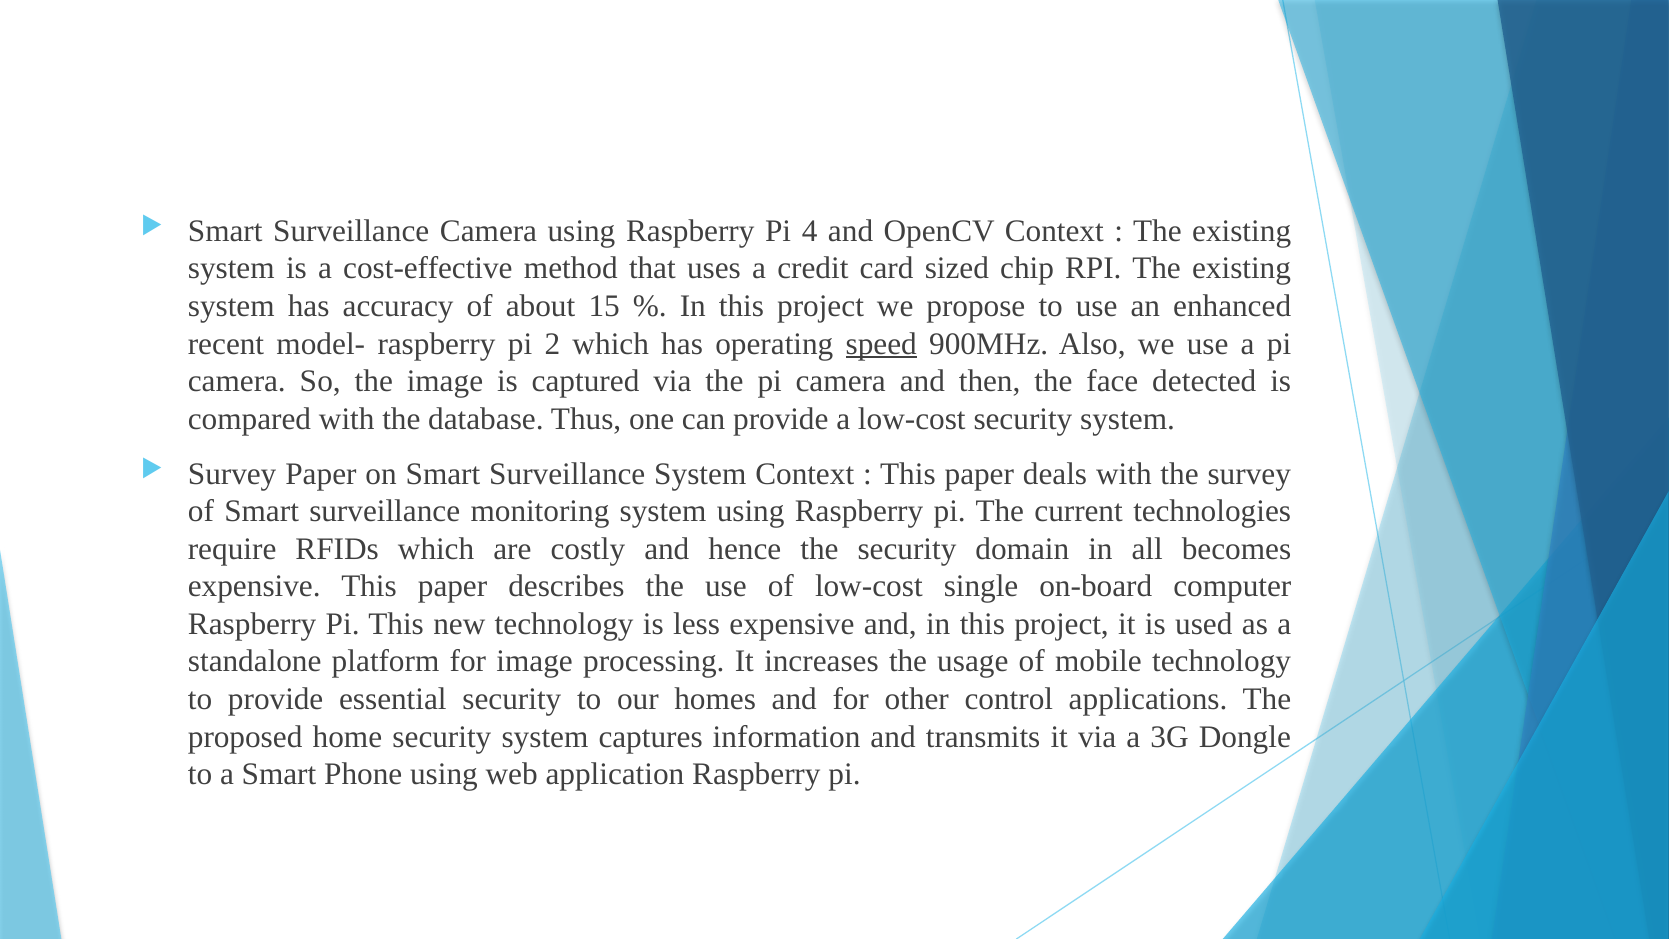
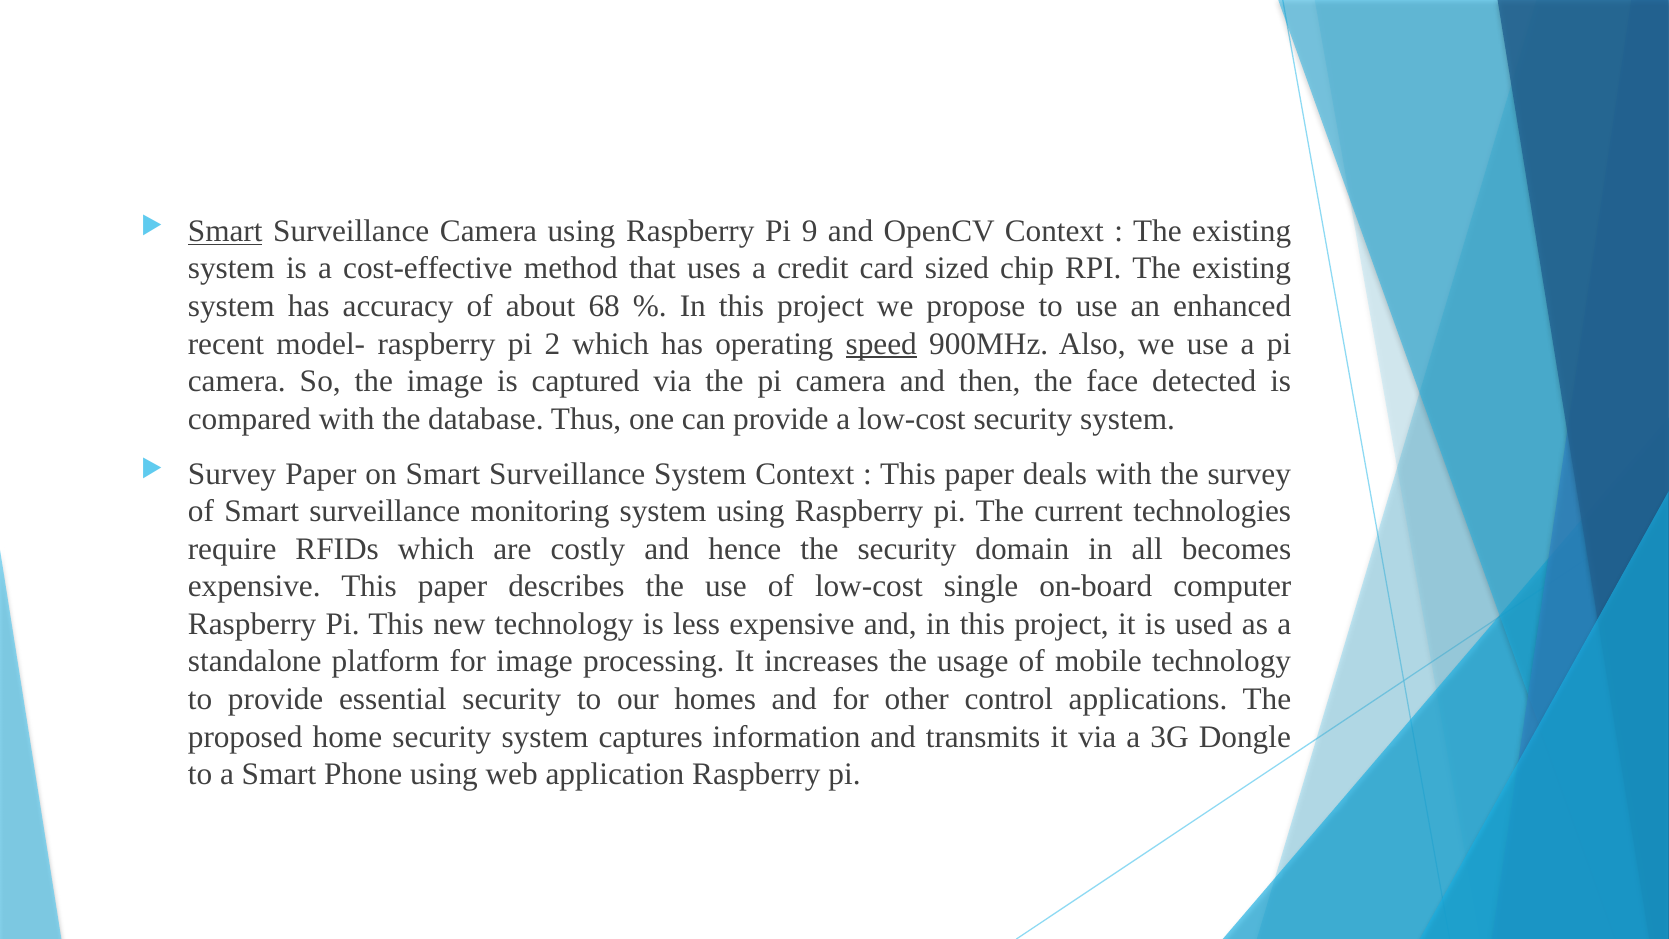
Smart underline: none -> present (225, 231)
4: 4 -> 9 (810, 231)
15: 15 -> 68 (604, 306)
